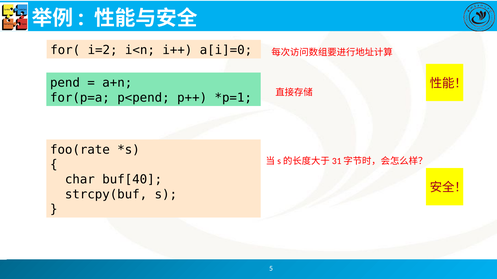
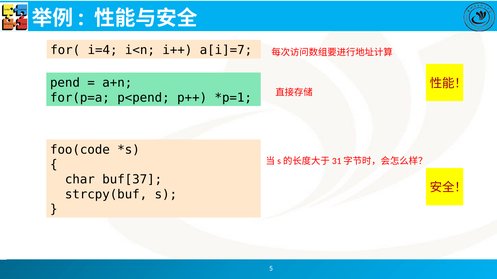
i=2: i=2 -> i=4 (103, 50)
a[i]=0: a[i]=0 -> a[i]=7 (226, 50)
foo(rate: foo(rate -> foo(code (80, 150)
buf[40: buf[40 -> buf[37 (132, 180)
